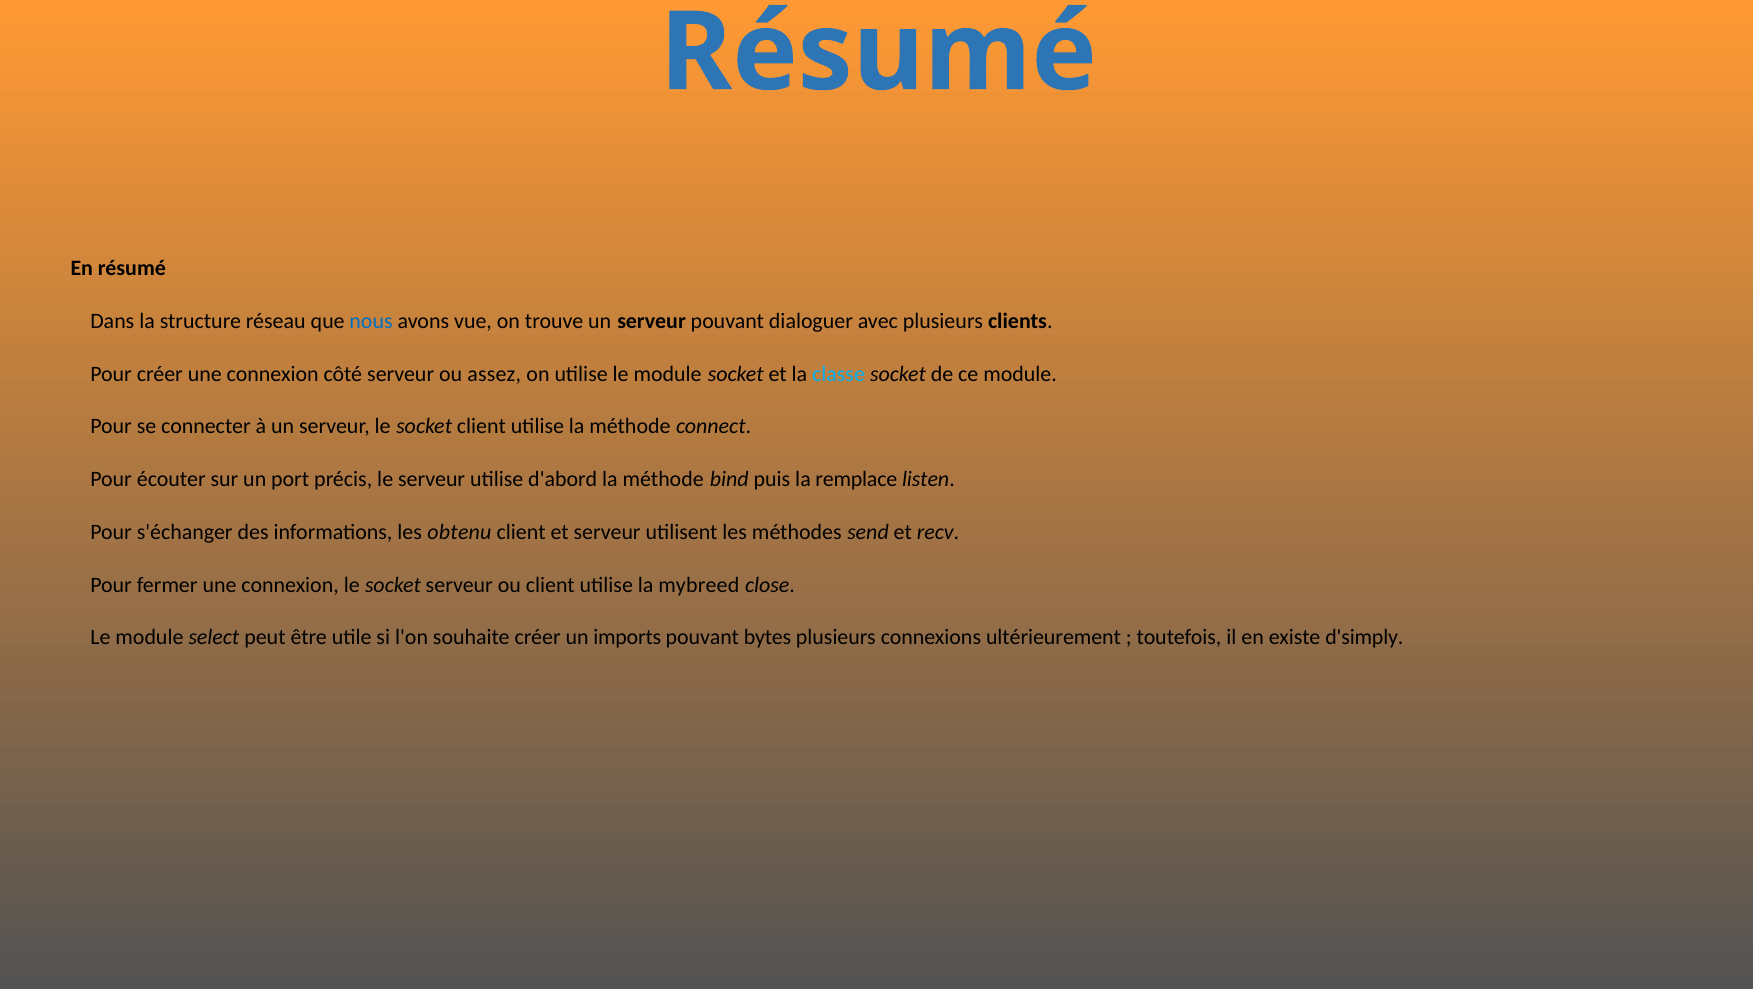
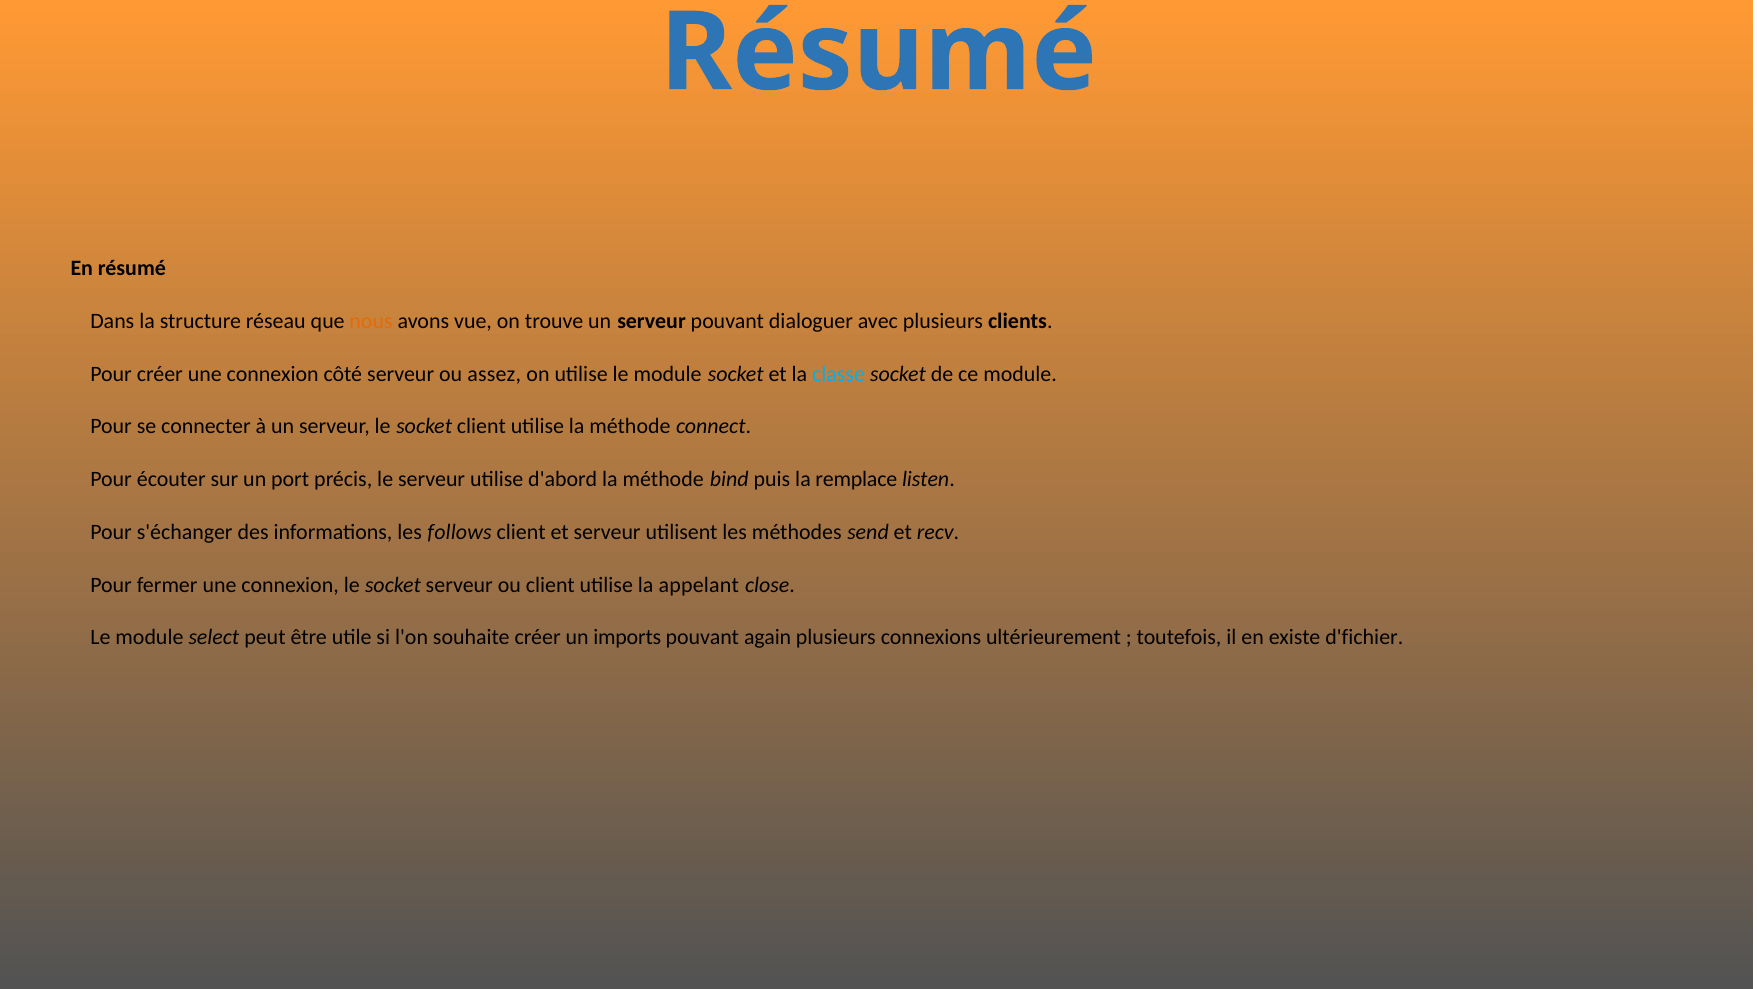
nous colour: blue -> orange (371, 321)
obtenu: obtenu -> follows (460, 532)
mybreed: mybreed -> appelant (699, 584)
bytes: bytes -> again (768, 637)
d'simply: d'simply -> d'fichier (1364, 637)
